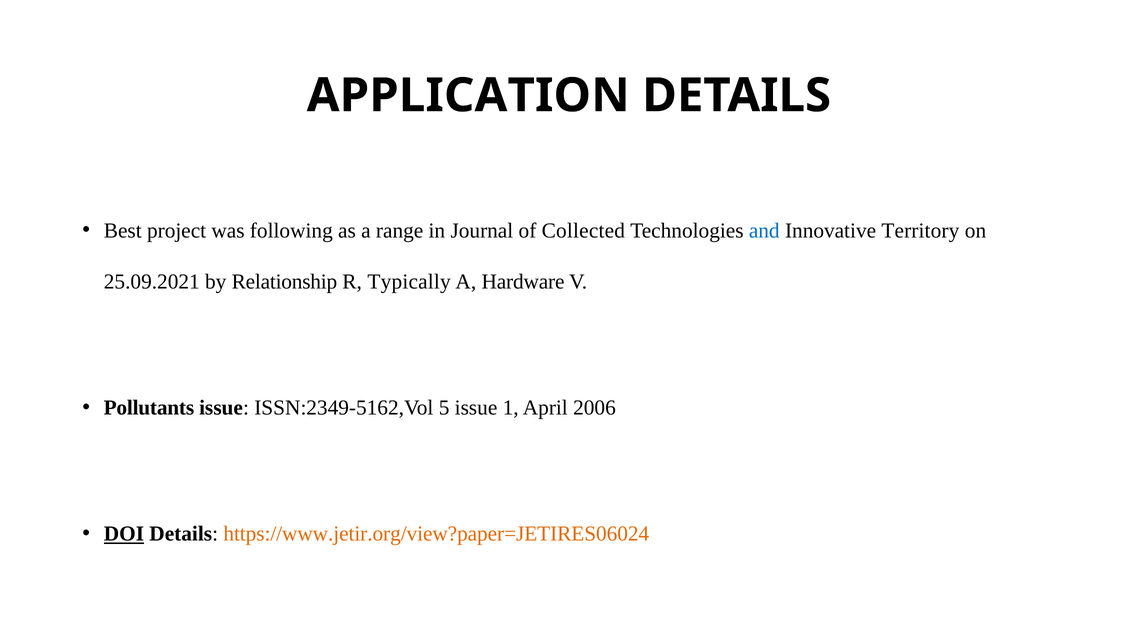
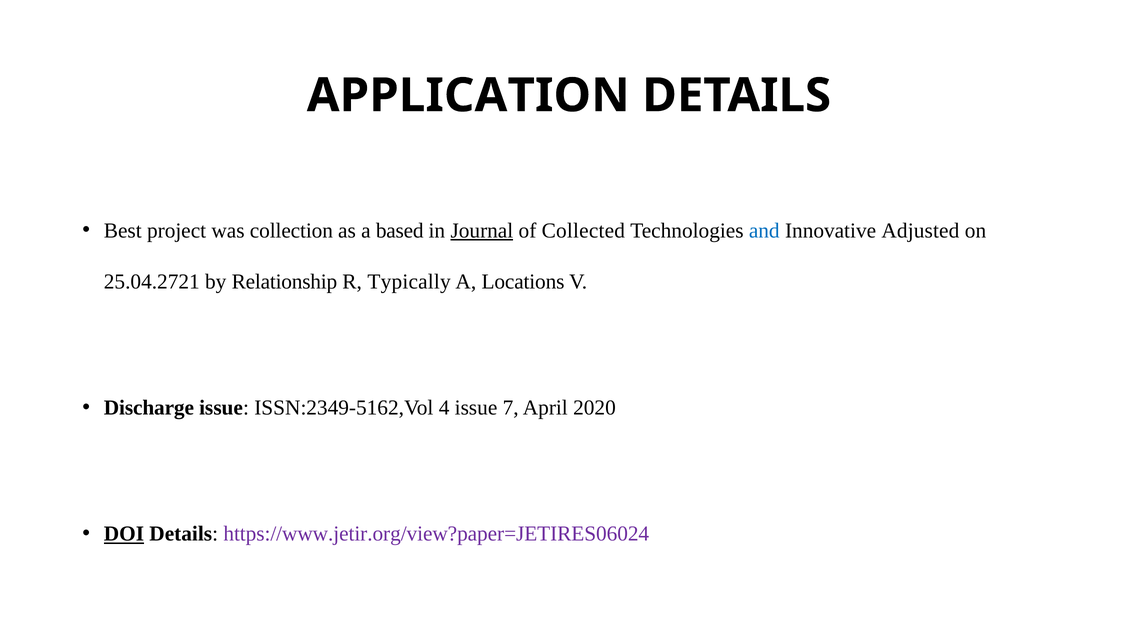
following: following -> collection (291, 231)
range: range -> based (400, 231)
Journal underline: none -> present (482, 231)
Territory: Territory -> Adjusted (920, 231)
25.09.2021: 25.09.2021 -> 25.04.2721 (152, 282)
Hardware: Hardware -> Locations (523, 282)
Pollutants: Pollutants -> Discharge (149, 408)
5: 5 -> 4 (444, 408)
1: 1 -> 7 (511, 408)
2006: 2006 -> 2020 (594, 408)
https://www.jetir.org/view?paper=JETIRES06024 colour: orange -> purple (436, 534)
